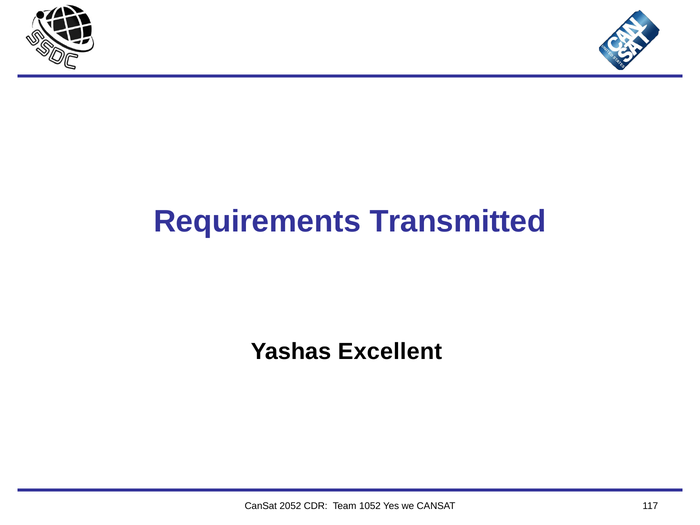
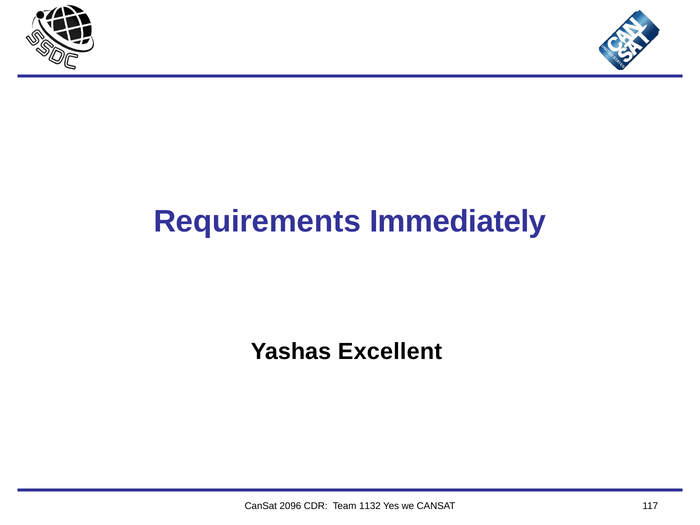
Transmitted: Transmitted -> Immediately (458, 222)
2052: 2052 -> 2096 (290, 506)
1052: 1052 -> 1132 (370, 506)
